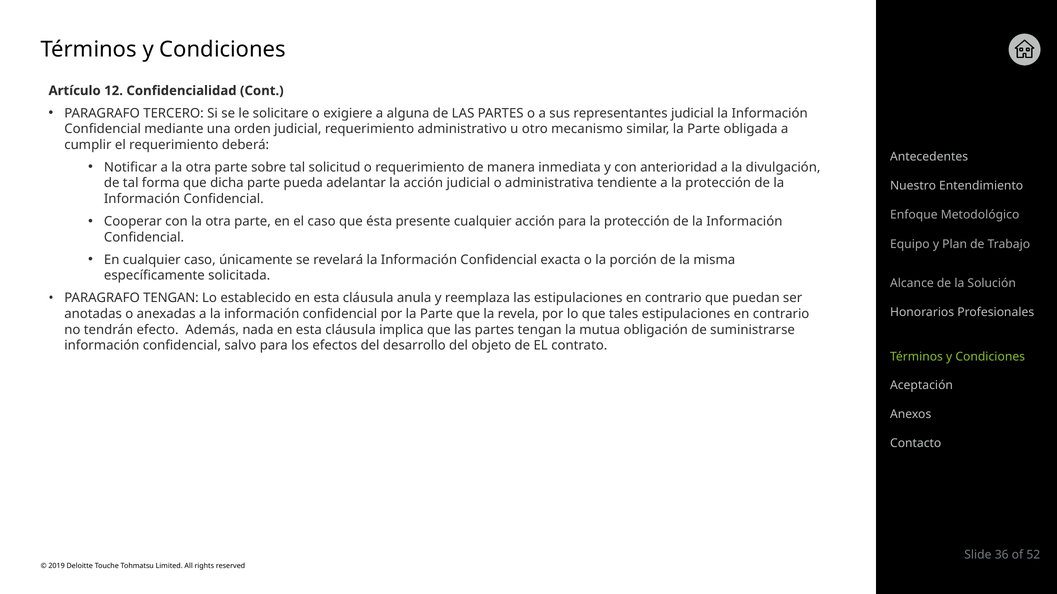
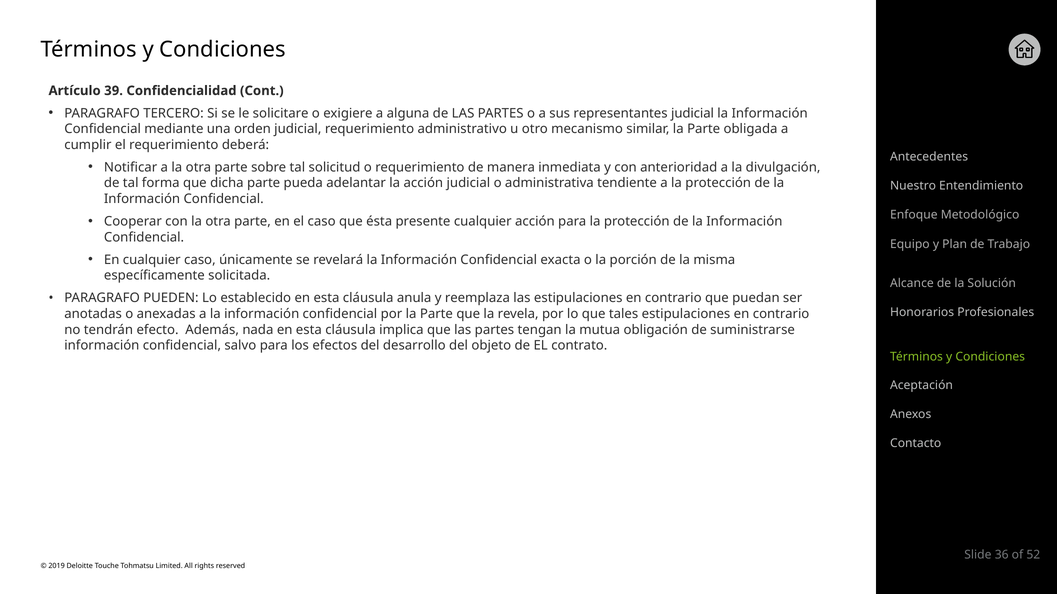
12: 12 -> 39 (114, 91)
PARAGRAFO TENGAN: TENGAN -> PUEDEN (171, 298)
